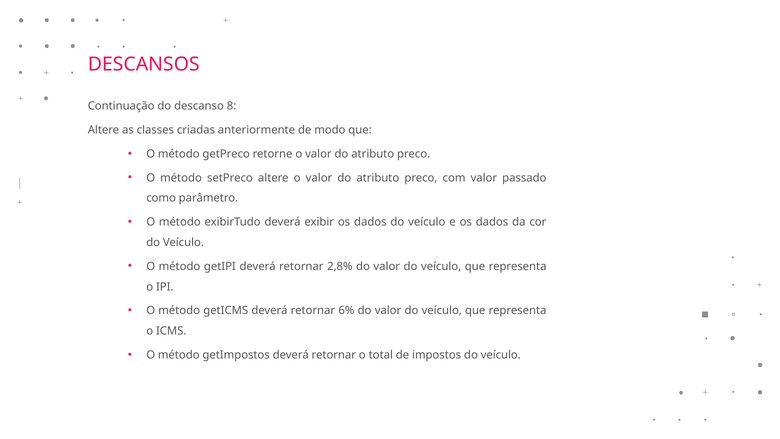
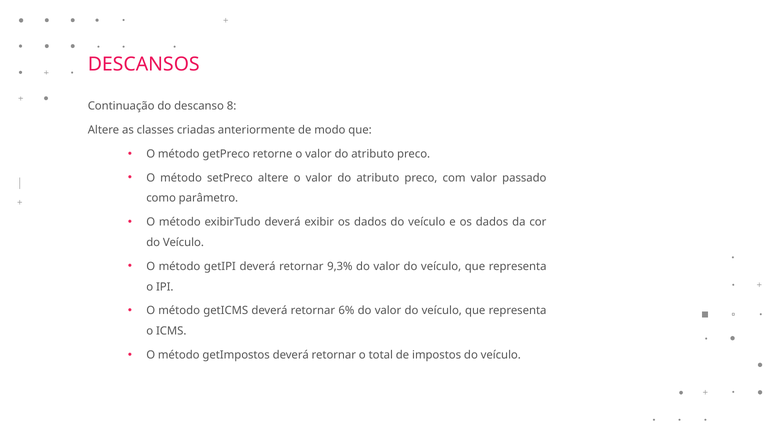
2,8%: 2,8% -> 9,3% (340, 266)
